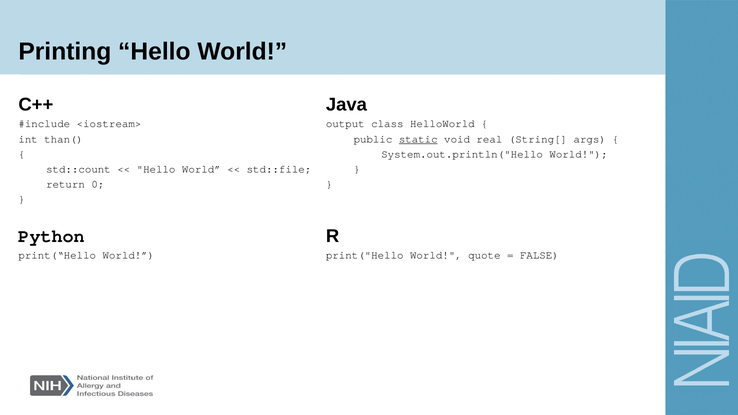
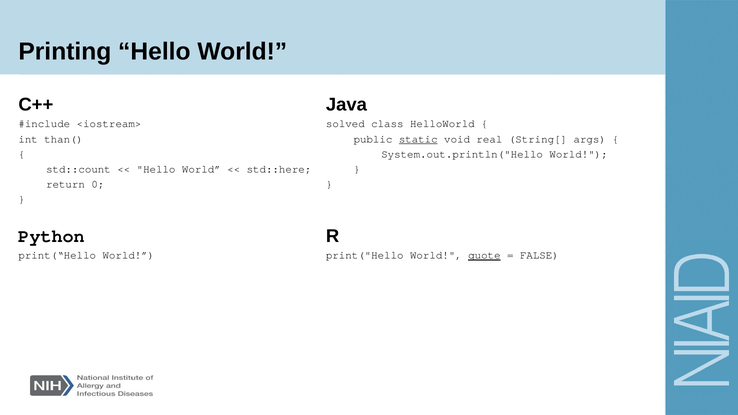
output: output -> solved (345, 124)
std::file: std::file -> std::here (279, 169)
quote underline: none -> present (484, 256)
